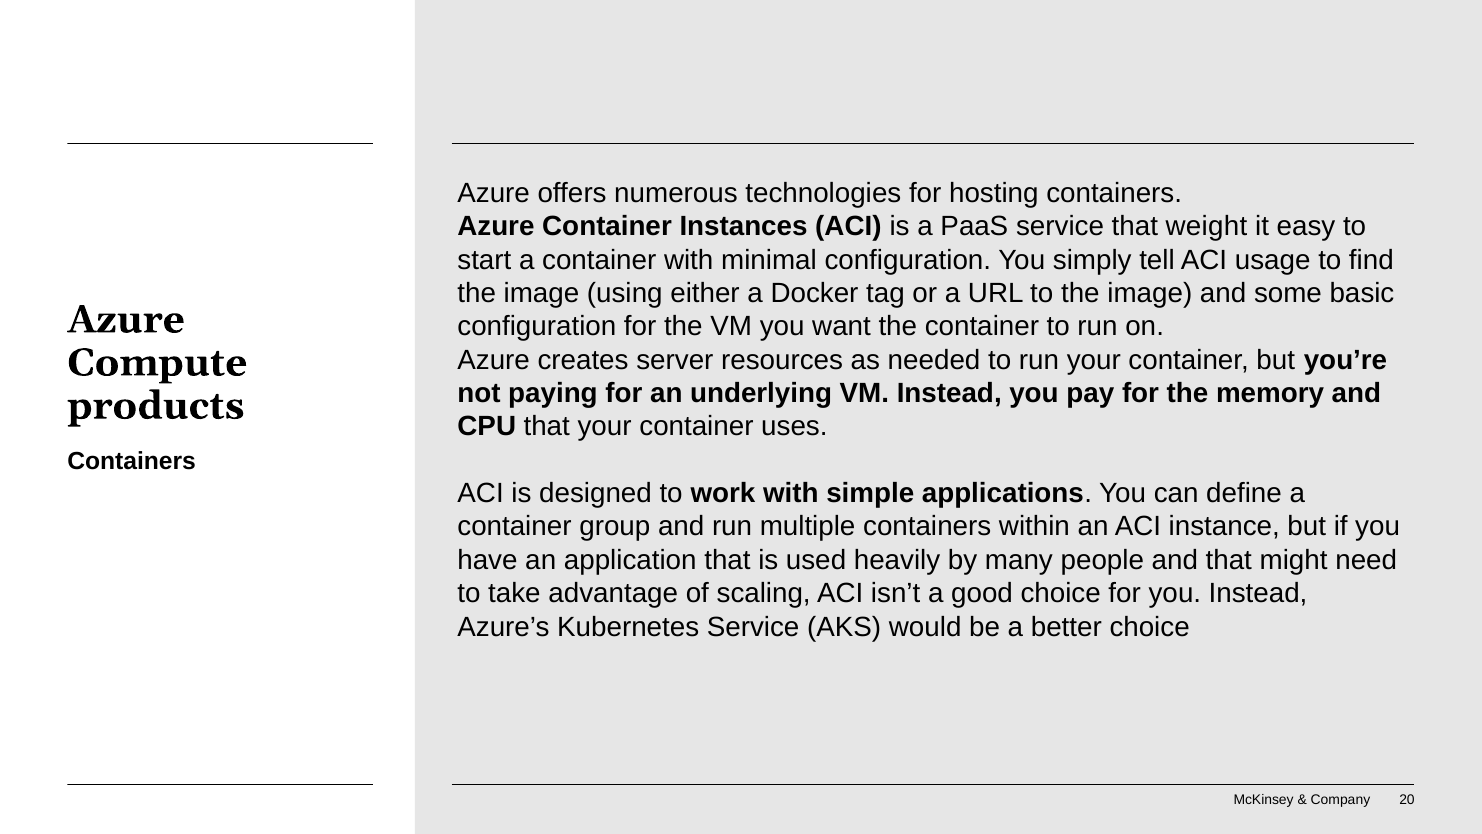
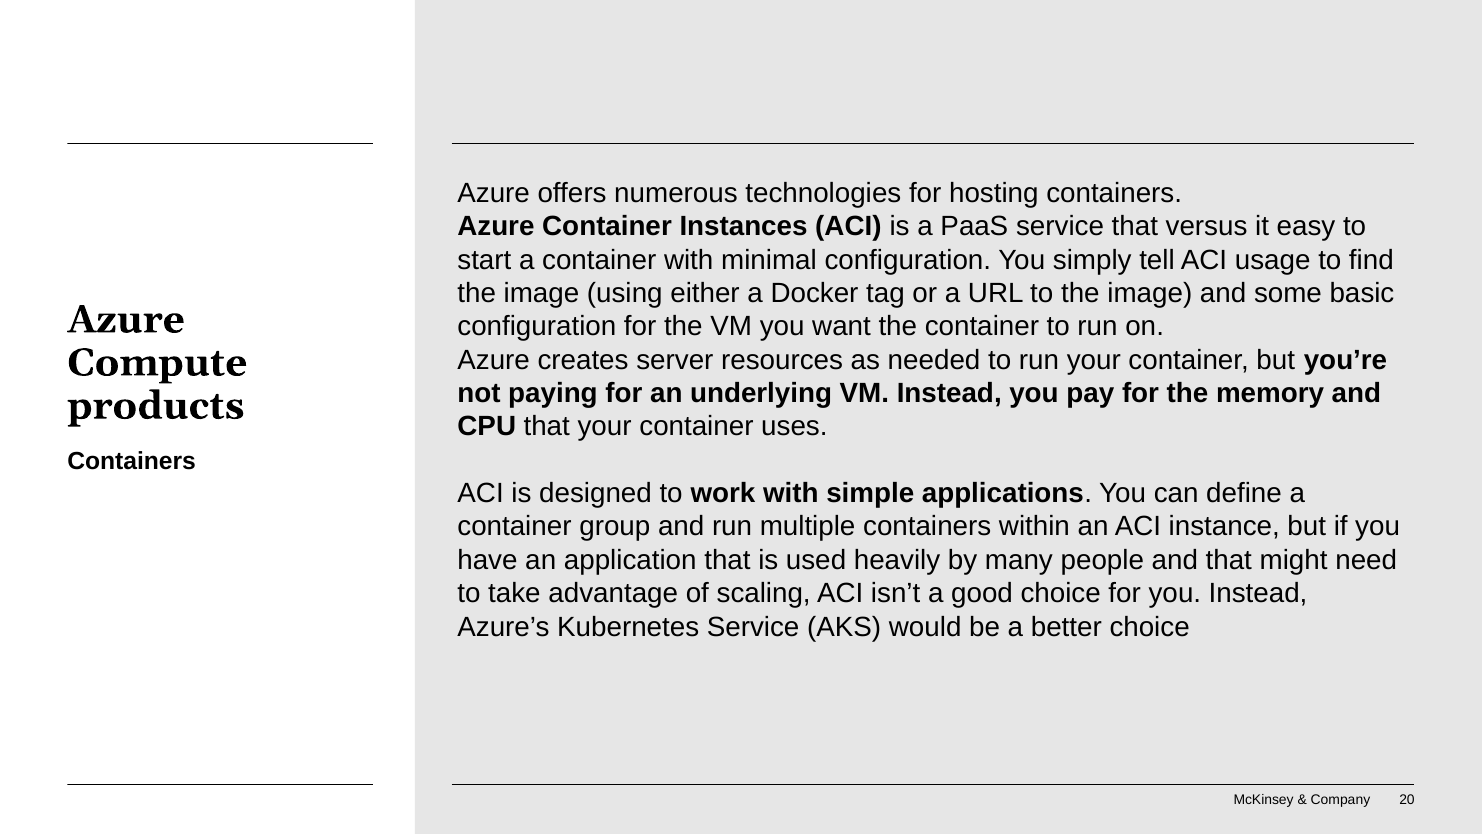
weight: weight -> versus (1207, 226)
